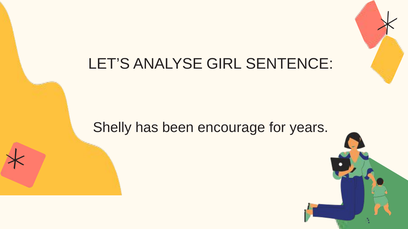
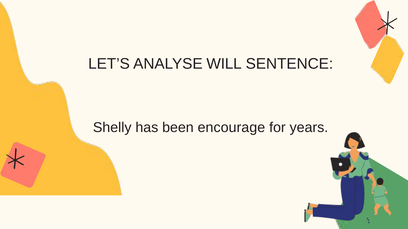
GIRL: GIRL -> WILL (224, 64)
